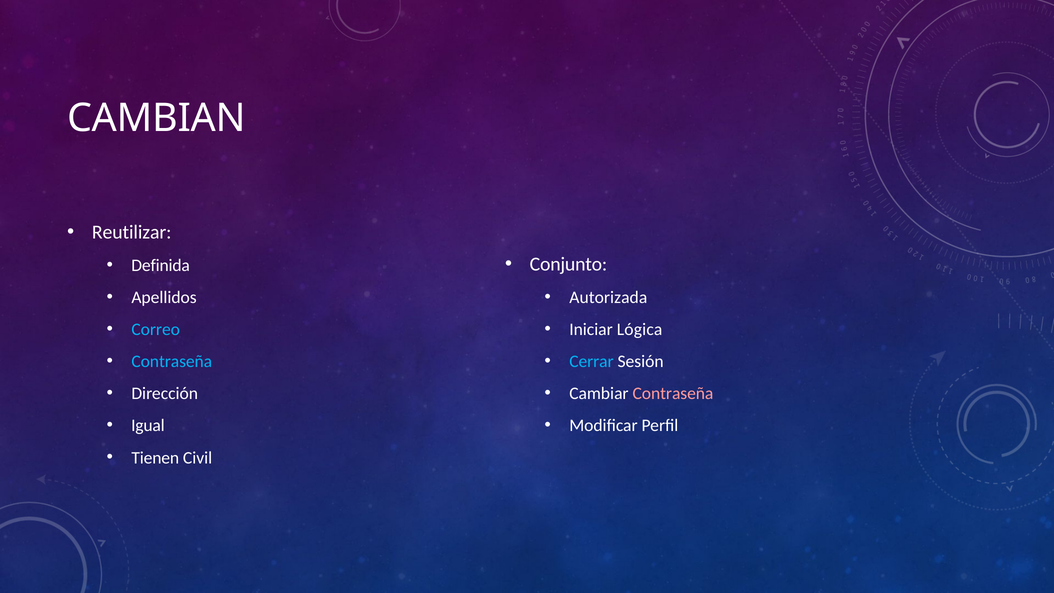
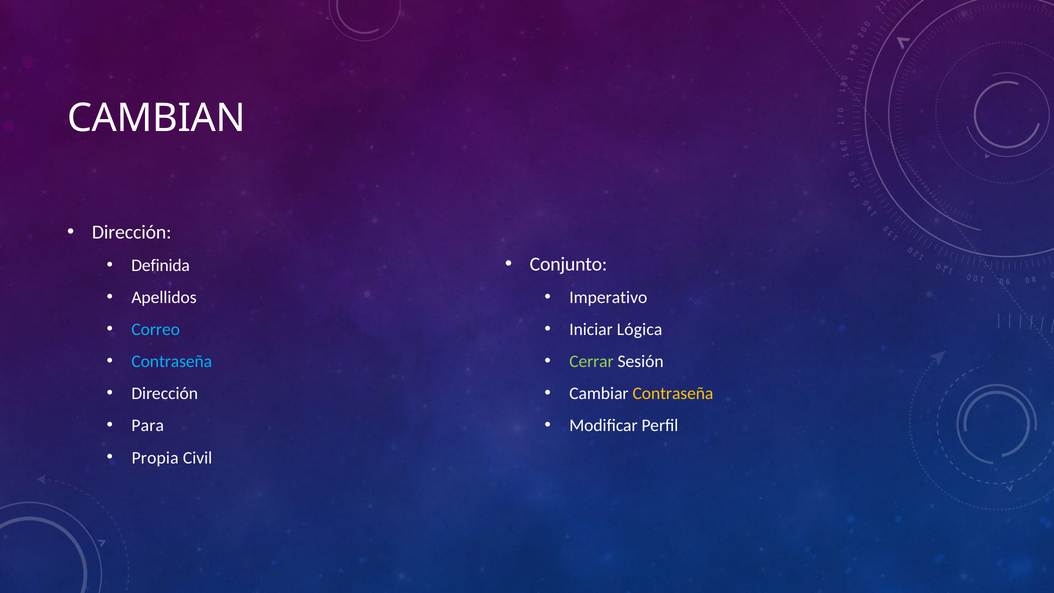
Reutilizar: Reutilizar -> Dirección (132, 232)
Autorizada: Autorizada -> Imperativo (608, 297)
Cerrar colour: light blue -> light green (591, 361)
Contraseña colour: pink -> yellow (673, 393)
Igual: Igual -> Para (148, 426)
Tienen: Tienen -> Propia (155, 458)
